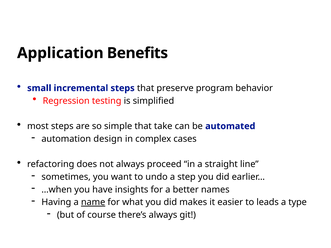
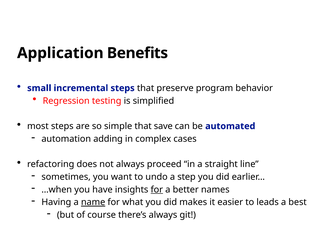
take: take -> save (163, 126)
design: design -> adding (108, 139)
for underline: none -> present (157, 190)
type: type -> best (298, 202)
